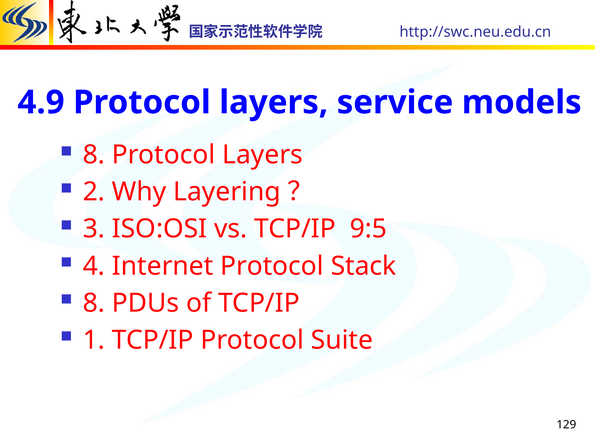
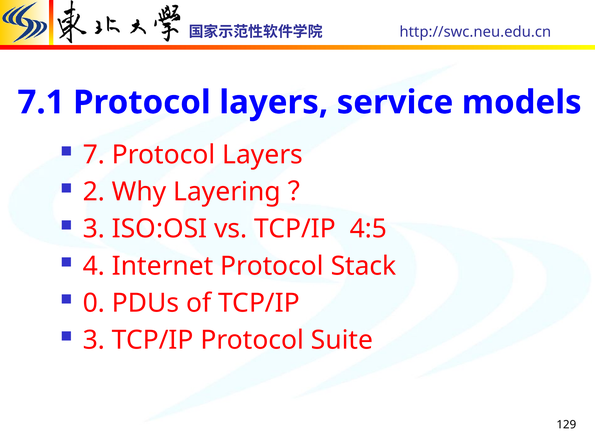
4.9: 4.9 -> 7.1 (41, 102)
8: 8 -> 7 (94, 155)
9:5: 9:5 -> 4:5 (368, 229)
8: 8 -> 0 (94, 303)
1: 1 -> 3 (94, 340)
